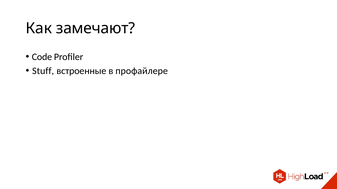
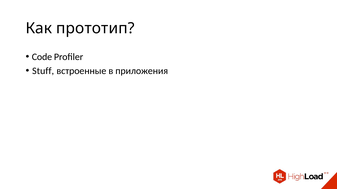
замечают: замечают -> прототип (95, 28)
профайлере: профайлере -> приложения (142, 71)
